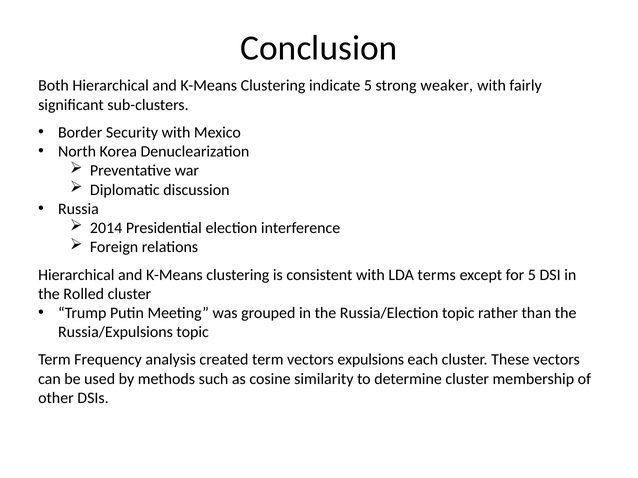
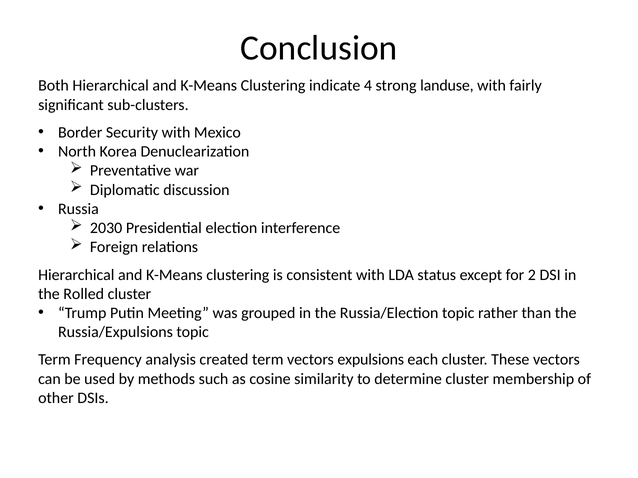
indicate 5: 5 -> 4 (368, 86)
weaker: weaker -> landuse (447, 86)
2014: 2014 -> 2030 (106, 228)
terms: terms -> status (437, 275)
for 5: 5 -> 2 (532, 275)
